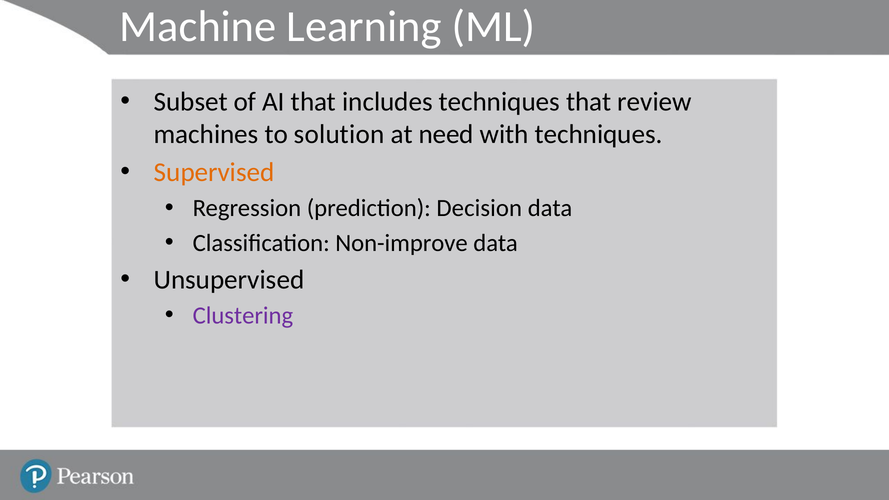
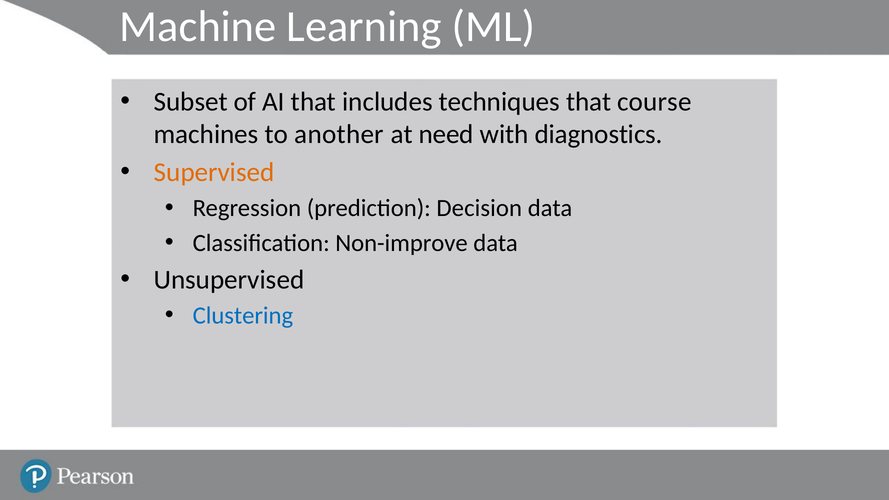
review: review -> course (654, 102)
solution: solution -> another (339, 134)
with techniques: techniques -> diagnostics (599, 134)
Clustering colour: purple -> blue (243, 315)
